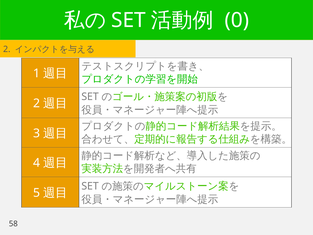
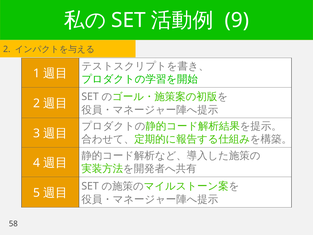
0: 0 -> 9 (237, 20)
